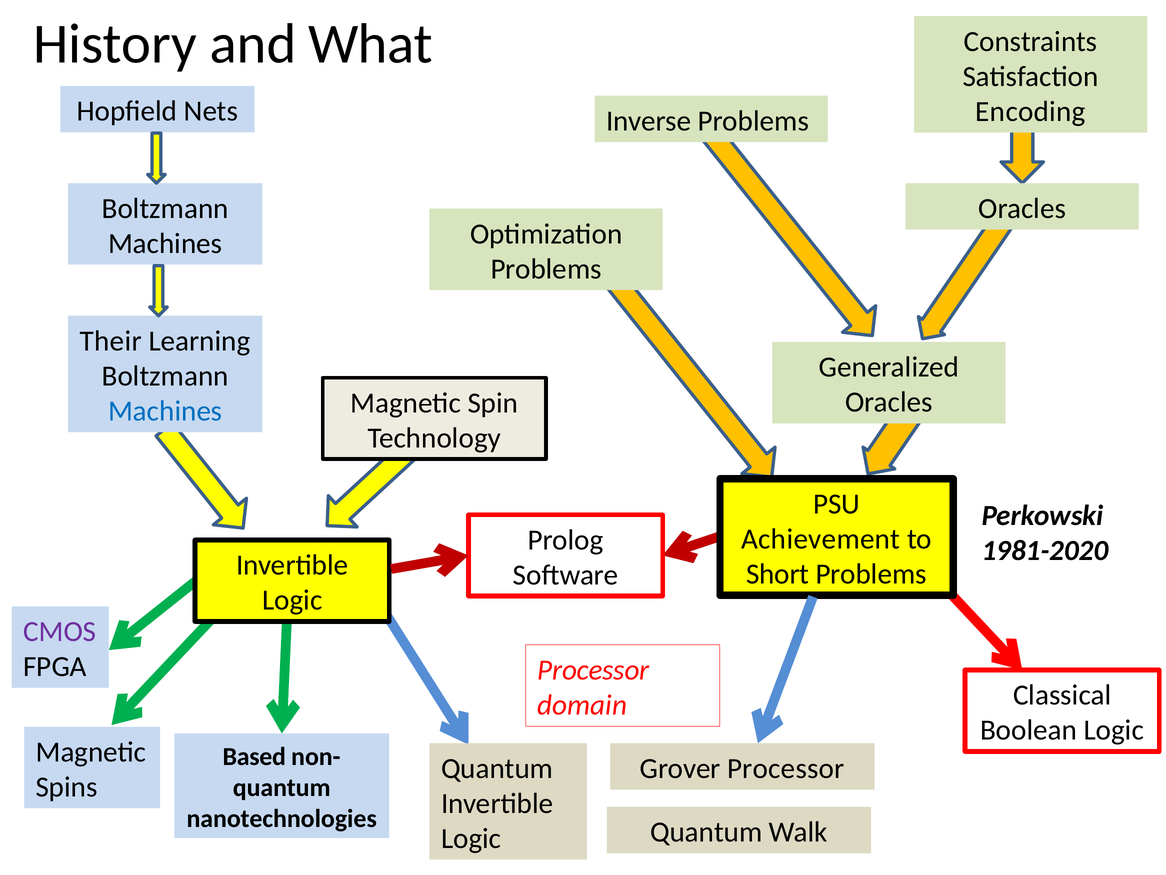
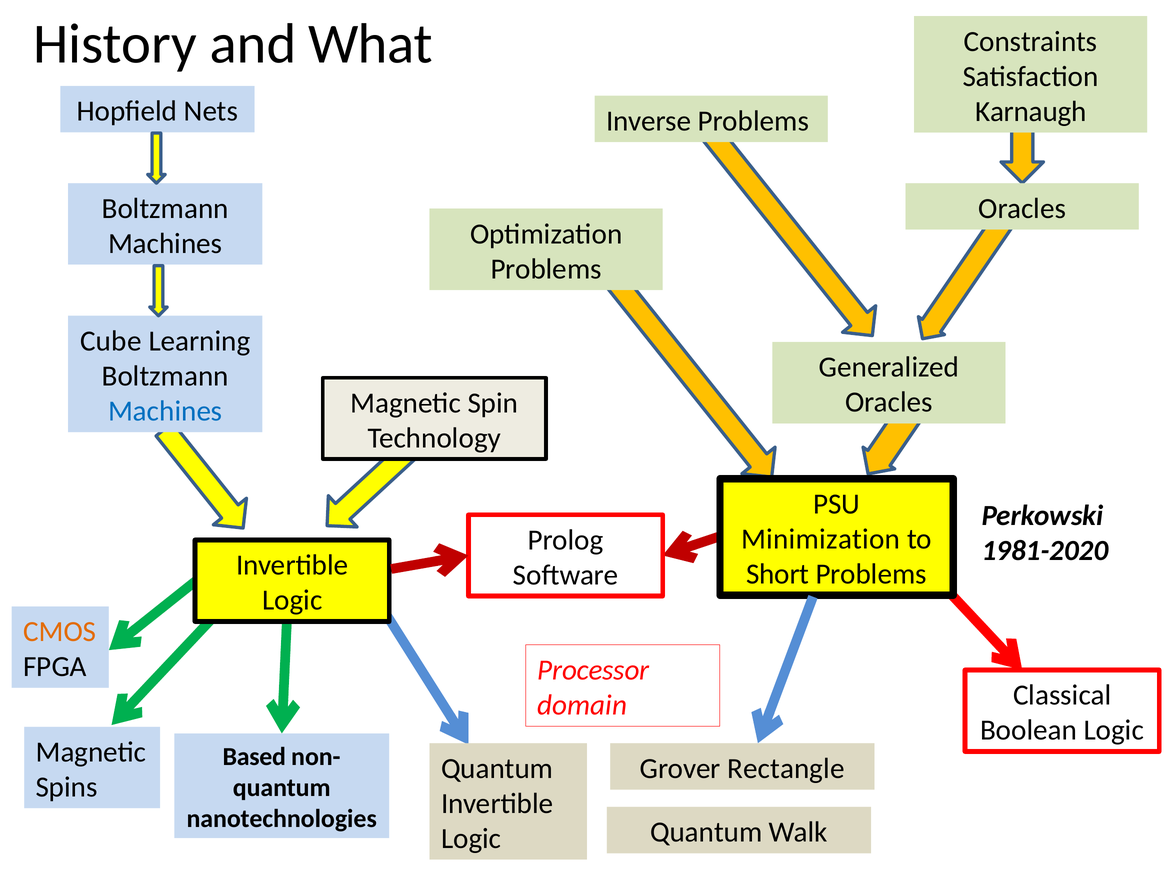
Encoding: Encoding -> Karnaugh (1031, 111)
Their: Their -> Cube (111, 341)
Achievement: Achievement -> Minimization (821, 539)
CMOS colour: purple -> orange (60, 631)
Grover Processor: Processor -> Rectangle (786, 768)
